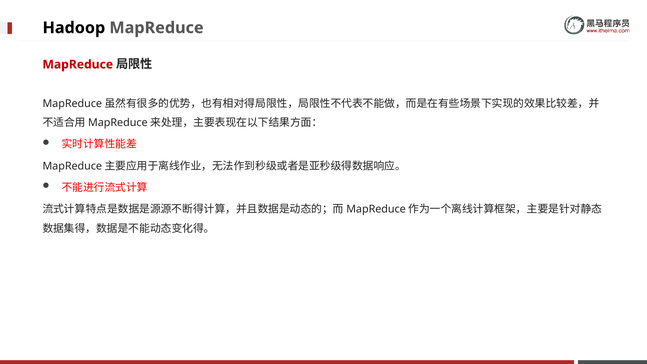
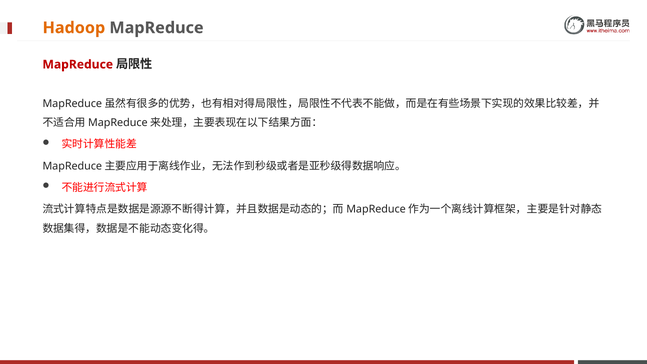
Hadoop colour: black -> orange (74, 28)
